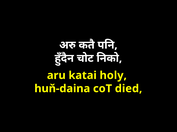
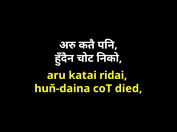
holy: holy -> ridai (113, 76)
